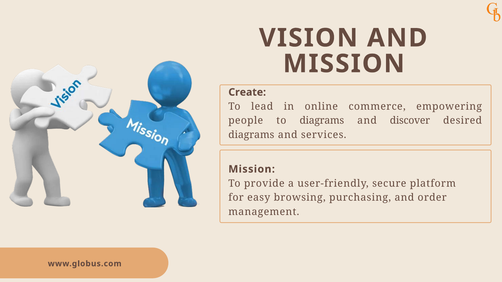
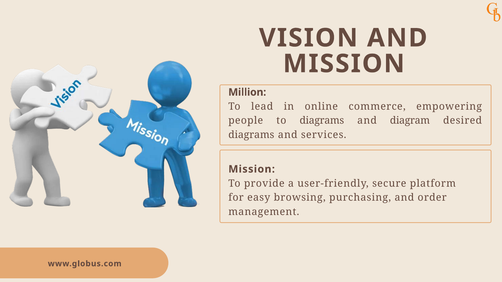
Create: Create -> Million (247, 92)
discover: discover -> diagram (410, 121)
